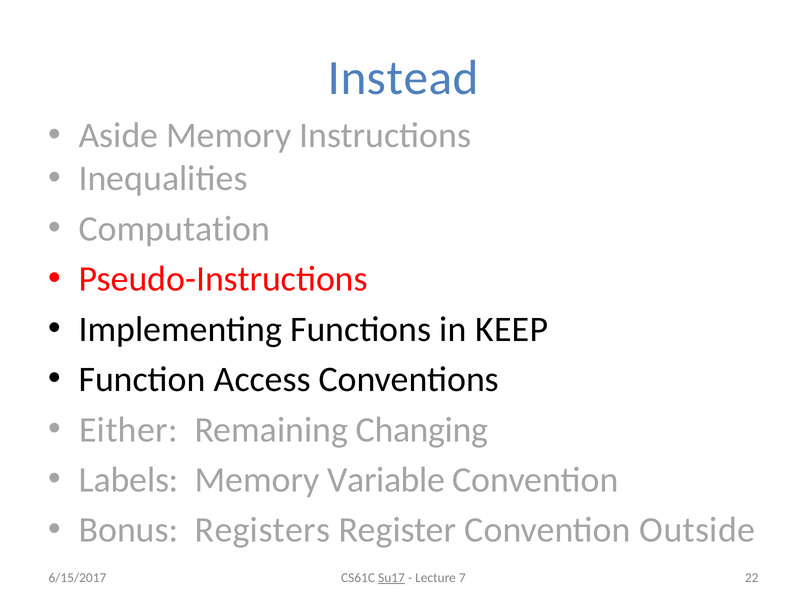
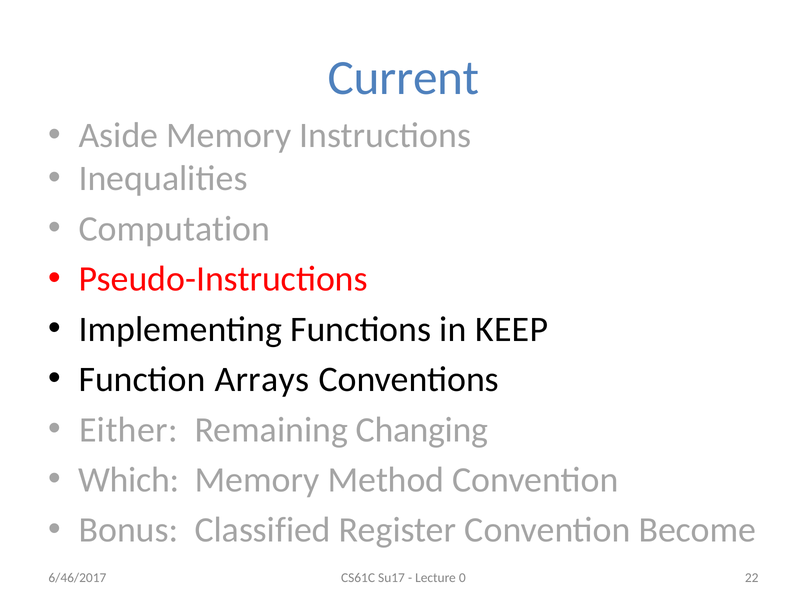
Instead: Instead -> Current (404, 78)
Access: Access -> Arrays (262, 380)
Labels: Labels -> Which (129, 480)
Variable: Variable -> Method (386, 480)
Registers: Registers -> Classified (263, 530)
Outside: Outside -> Become (697, 530)
6/15/2017: 6/15/2017 -> 6/46/2017 (77, 578)
Su17 underline: present -> none (392, 578)
7: 7 -> 0 (462, 578)
